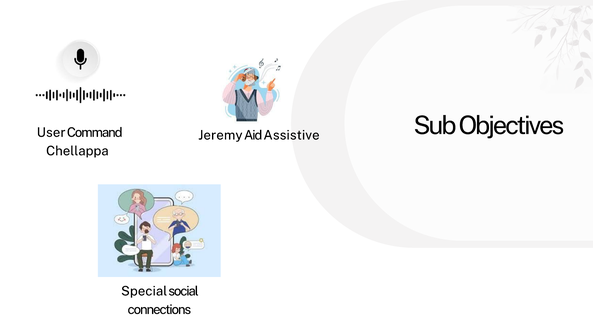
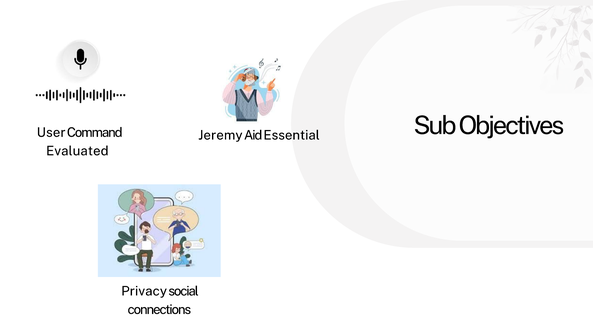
Assistive: Assistive -> Essential (292, 135)
Chellappa: Chellappa -> Evaluated (77, 151)
Special: Special -> Privacy (144, 291)
